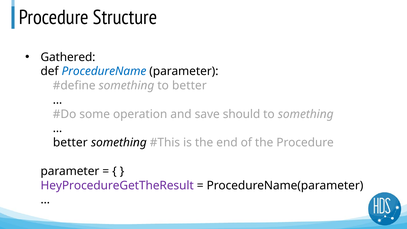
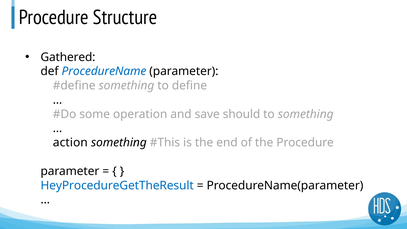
to better: better -> define (189, 86)
better: better -> action (70, 143)
HeyProcedureGetTheResult colour: purple -> blue (117, 185)
